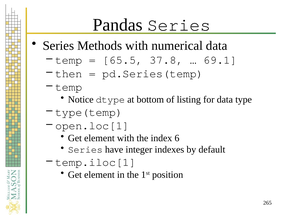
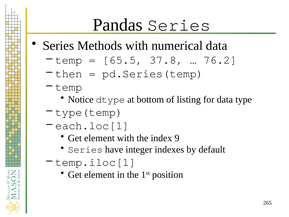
69.1: 69.1 -> 76.2 (220, 60)
open.loc[1: open.loc[1 -> each.loc[1 (92, 125)
6: 6 -> 9 (177, 138)
